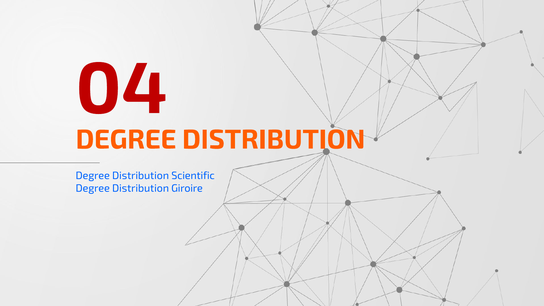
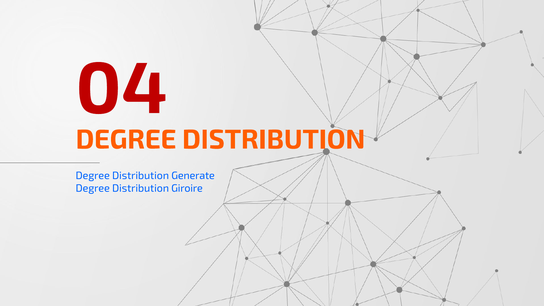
Scientific: Scientific -> Generate (193, 176)
